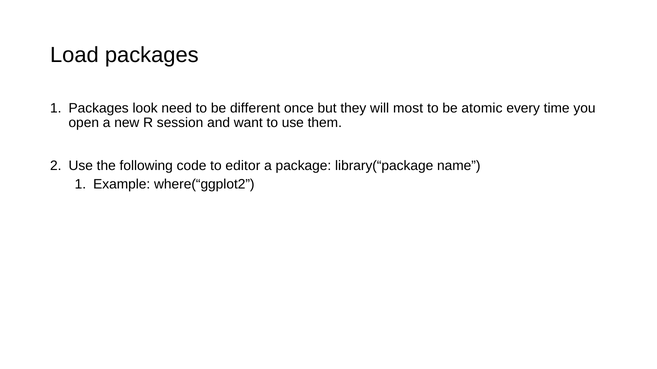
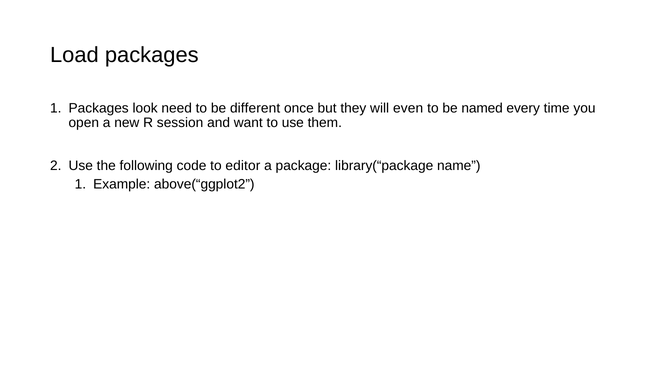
most: most -> even (408, 108)
atomic: atomic -> named (482, 108)
where(“ggplot2: where(“ggplot2 -> above(“ggplot2 (204, 184)
